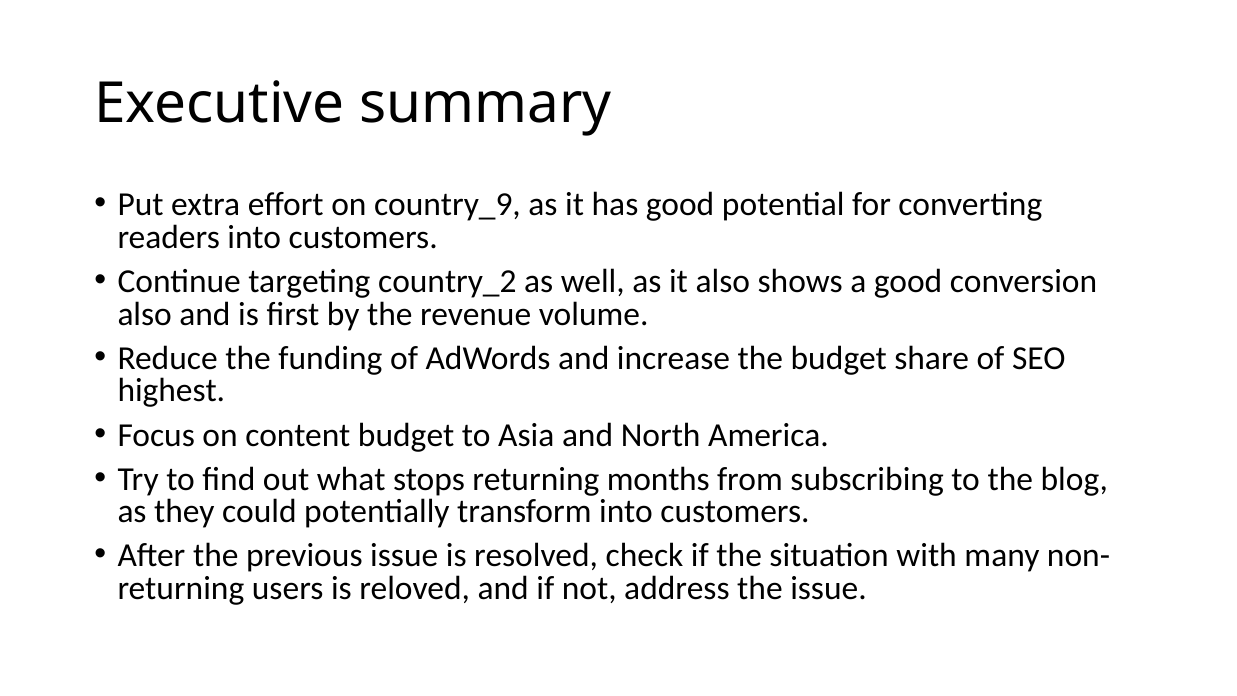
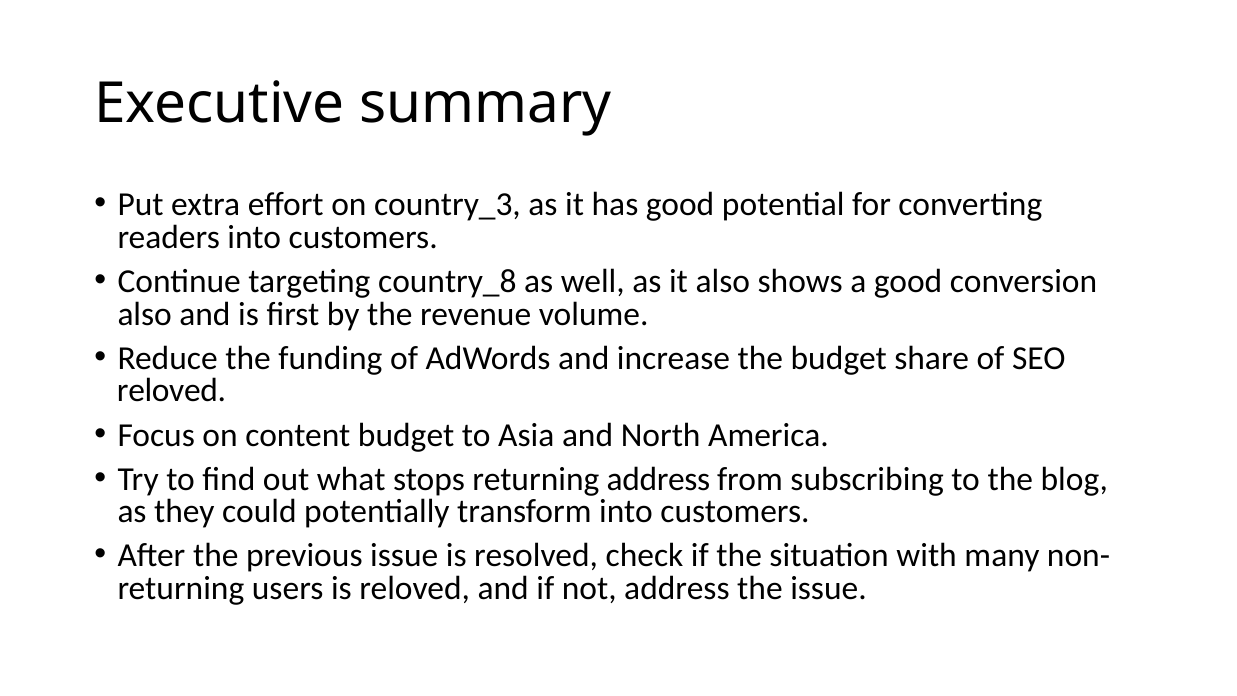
country_9: country_9 -> country_3 (447, 205)
country_2: country_2 -> country_8 (447, 282)
highest: highest -> reloved (171, 391)
returning months: months -> address (658, 479)
